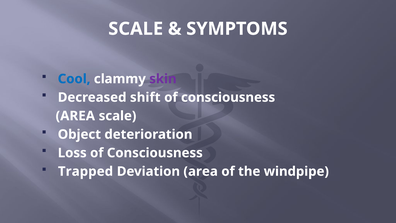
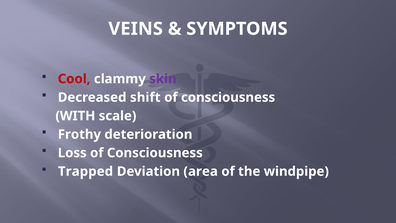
SCALE: SCALE -> VEINS (136, 29)
Cool colour: blue -> red (74, 79)
AREA: AREA -> WITH (75, 116)
Object: Object -> Frothy (79, 134)
